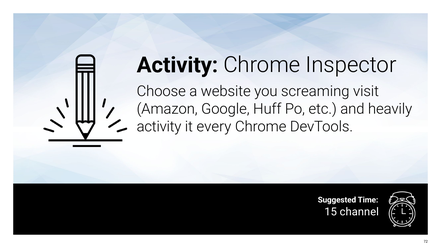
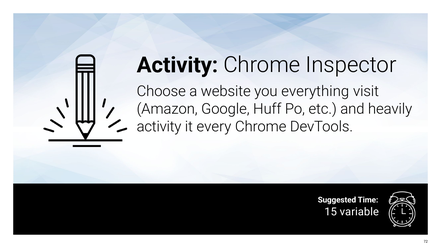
screaming: screaming -> everything (315, 92)
channel: channel -> variable (359, 212)
